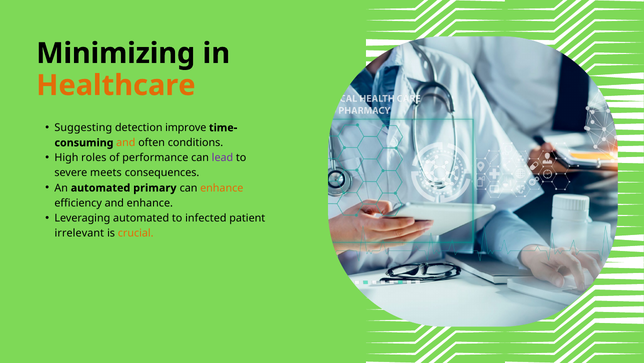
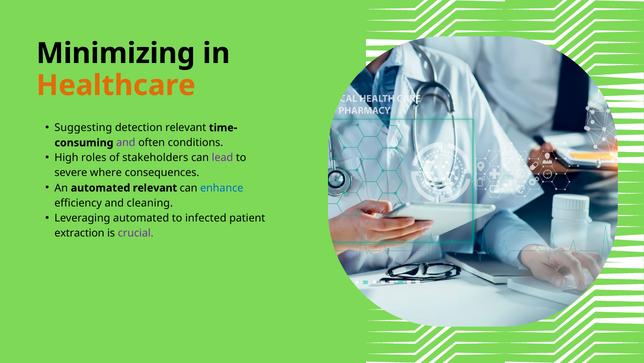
detection improve: improve -> relevant (186, 127)
and colour: orange -> purple (126, 142)
performance: performance -> stakeholders (155, 158)
meets: meets -> where (106, 173)
automated primary: primary -> relevant (155, 188)
enhance colour: orange -> blue (222, 188)
and enhance: enhance -> cleaning (150, 203)
irrelevant: irrelevant -> extraction (79, 233)
crucial colour: orange -> purple (136, 233)
